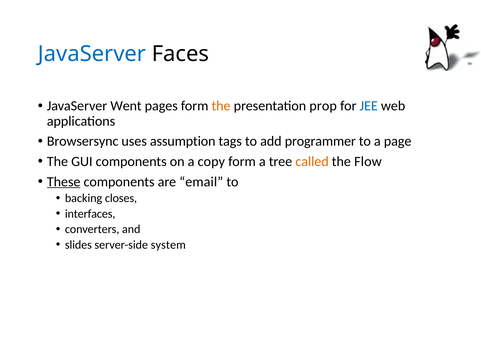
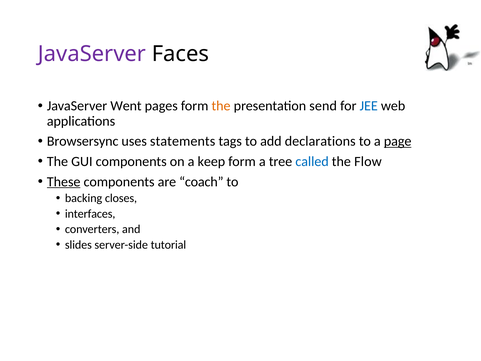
JavaServer colour: blue -> purple (92, 54)
prop: prop -> send (323, 106)
assumption: assumption -> statements (183, 141)
programmer: programmer -> declarations (320, 141)
page underline: none -> present (398, 141)
copy: copy -> keep (211, 161)
called colour: orange -> blue (312, 161)
email: email -> coach (201, 182)
system: system -> tutorial (168, 245)
